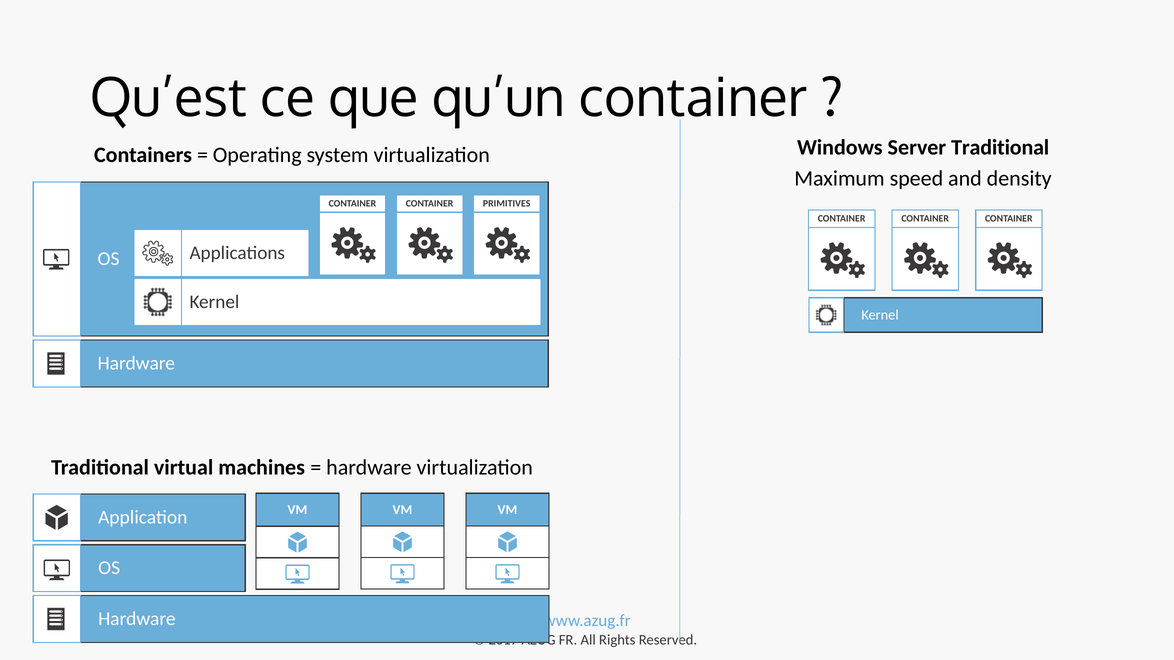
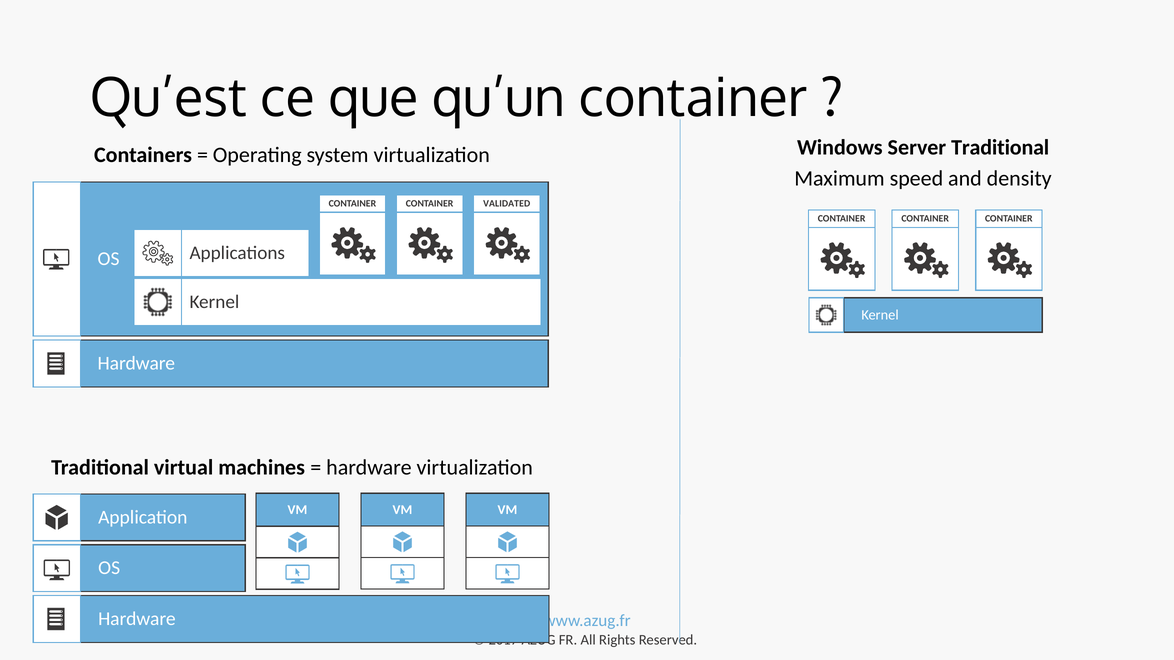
PRIMITIVES: PRIMITIVES -> VALIDATED (507, 204)
